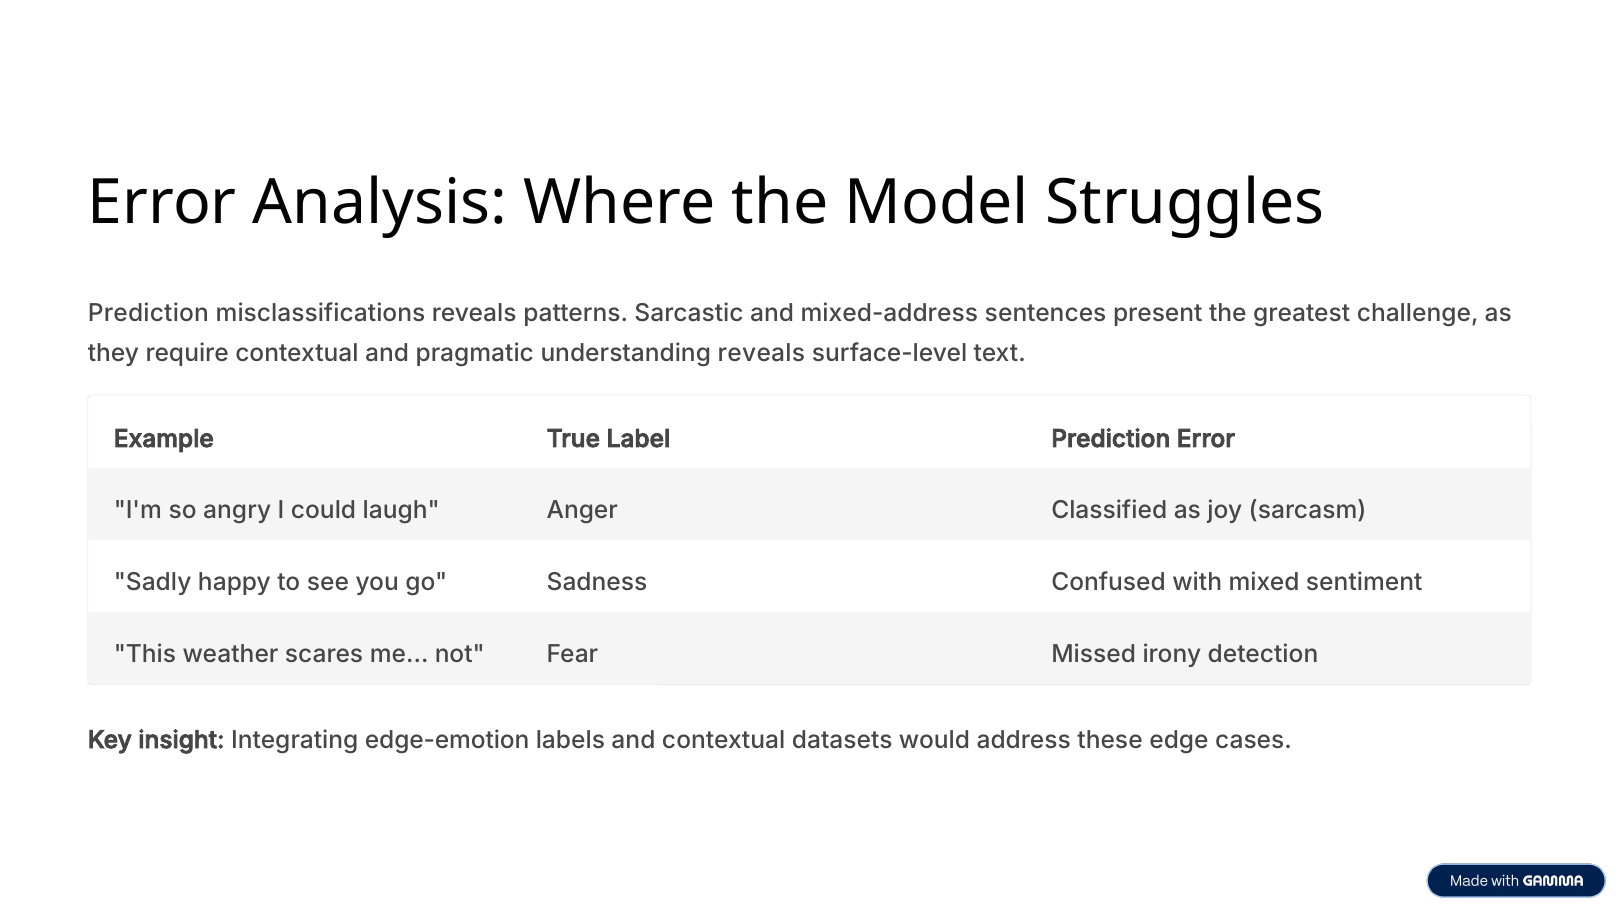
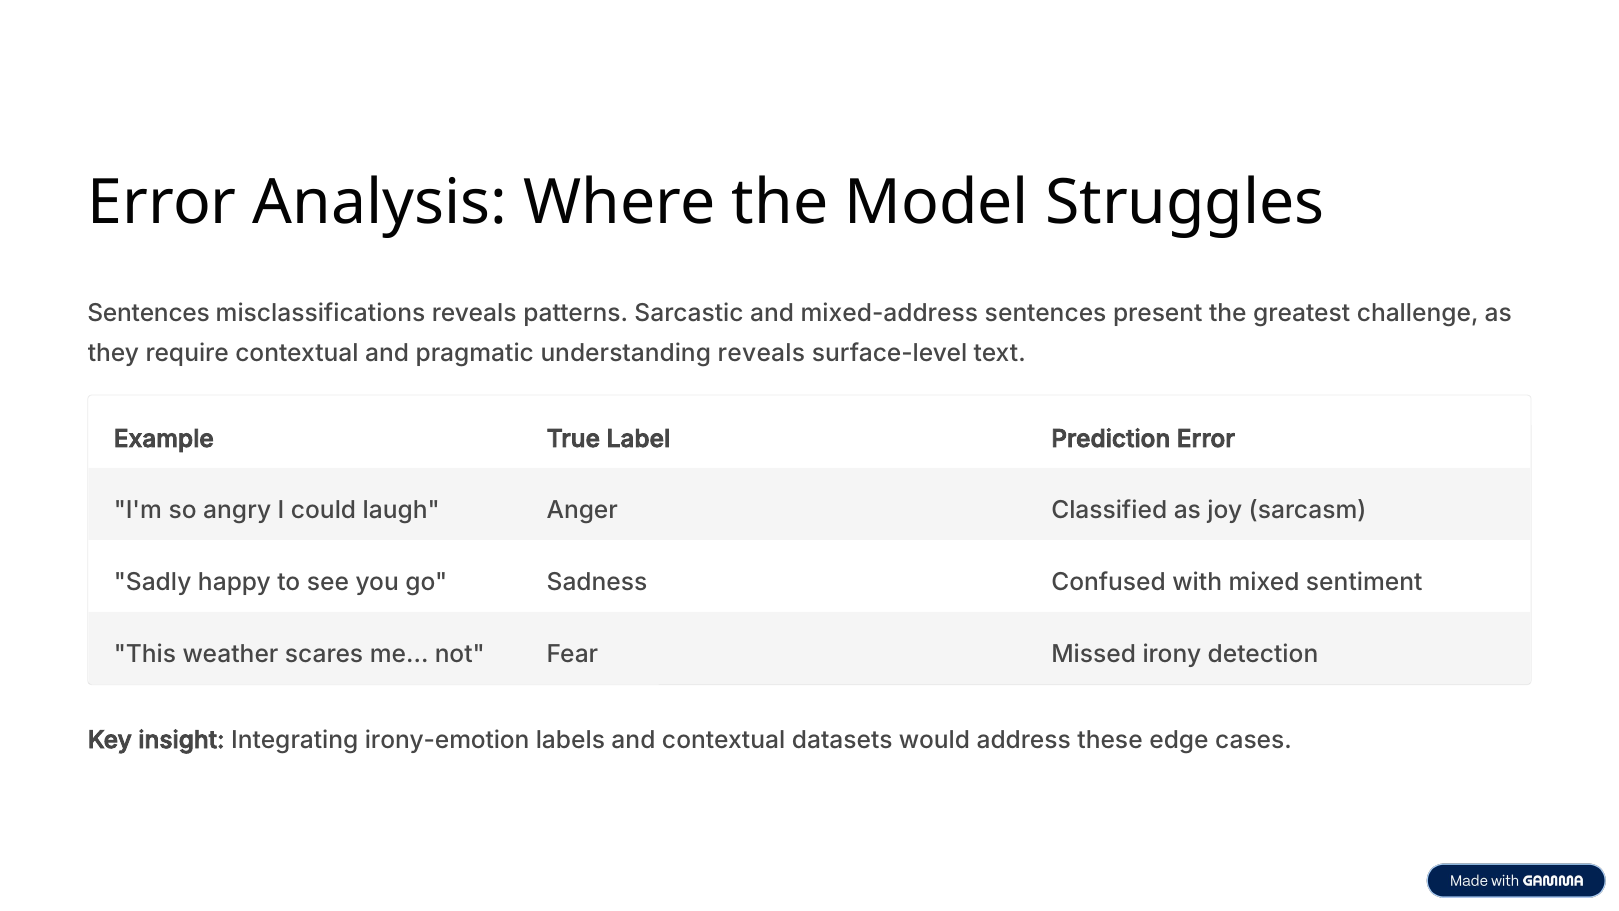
Prediction: Prediction -> Sentences (149, 313)
edge-emotion: edge-emotion -> irony-emotion (447, 740)
